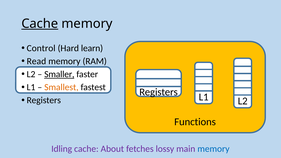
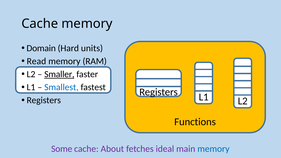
Cache underline: present -> none (40, 24)
Control: Control -> Domain (41, 48)
learn: learn -> units (92, 48)
Smallest colour: orange -> blue (61, 87)
Idling: Idling -> Some (62, 149)
lossy: lossy -> ideal (165, 149)
